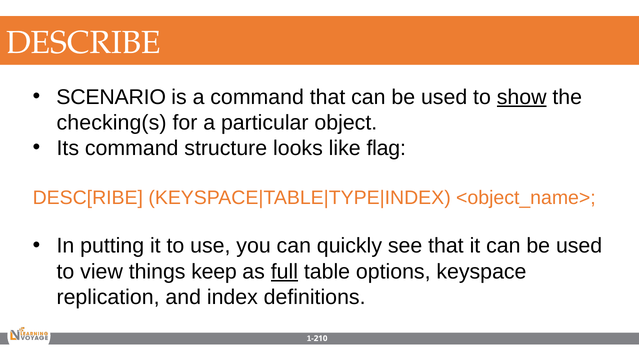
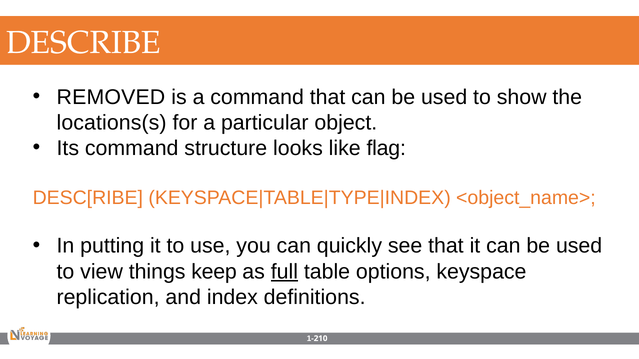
SCENARIO: SCENARIO -> REMOVED (111, 97)
show underline: present -> none (522, 97)
checking(s: checking(s -> locations(s (112, 123)
